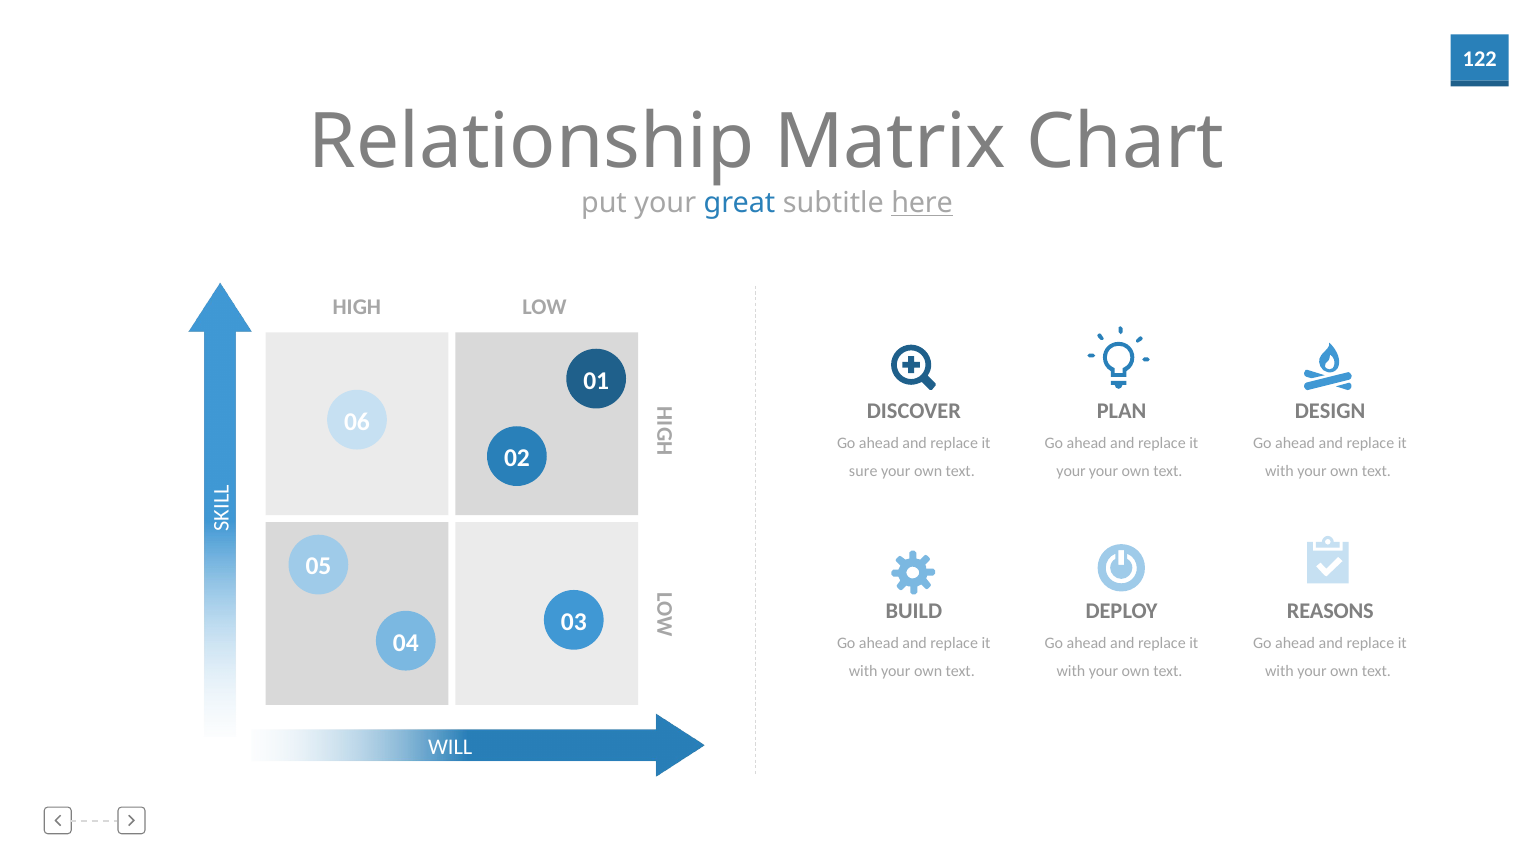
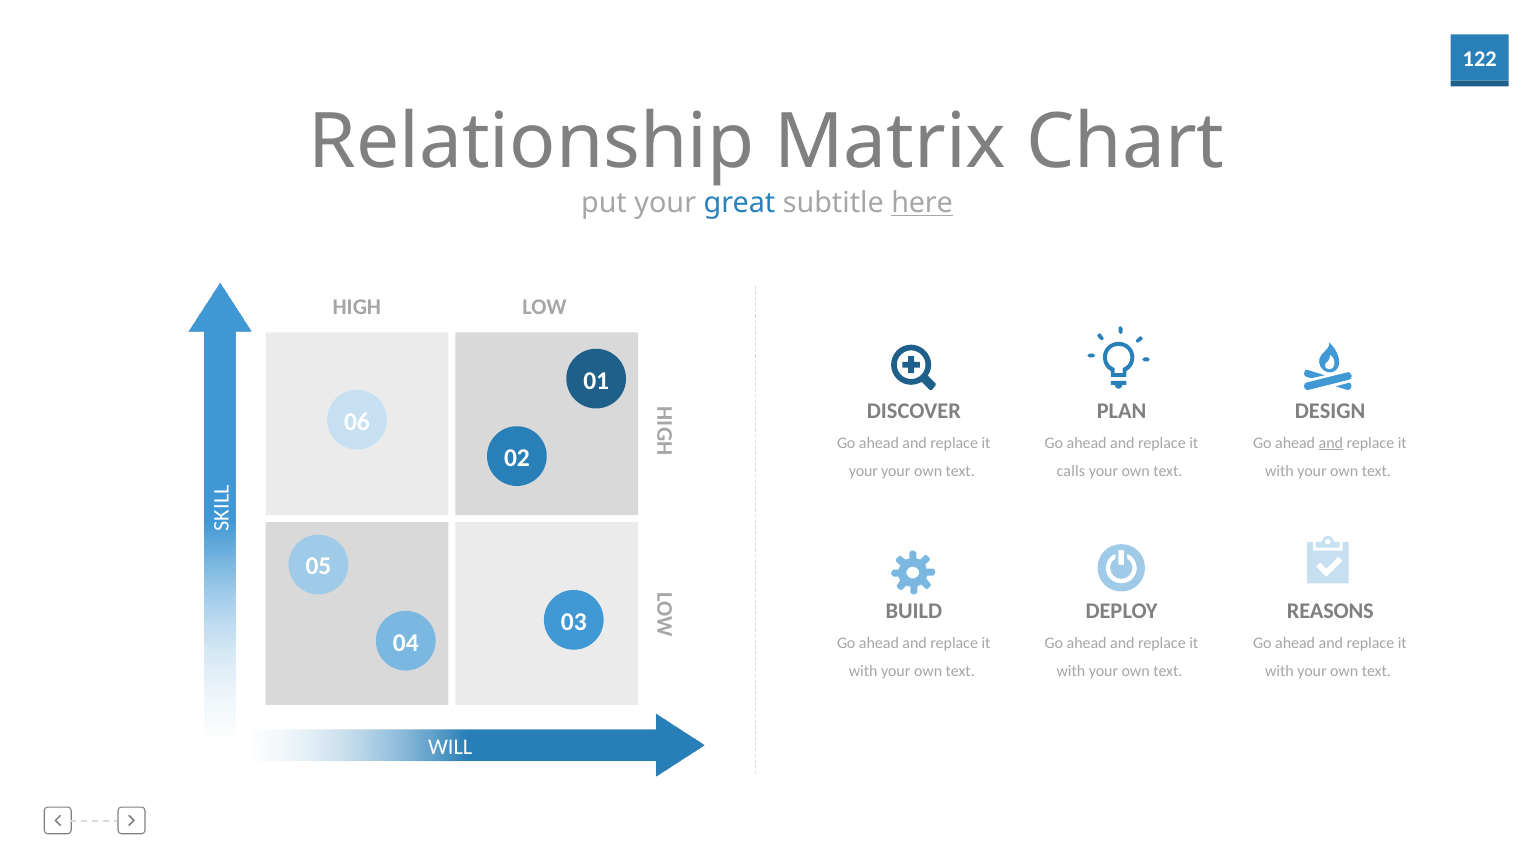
and underline: none -> present (1331, 443)
sure: sure -> your (863, 471)
your: your -> calls (1071, 471)
